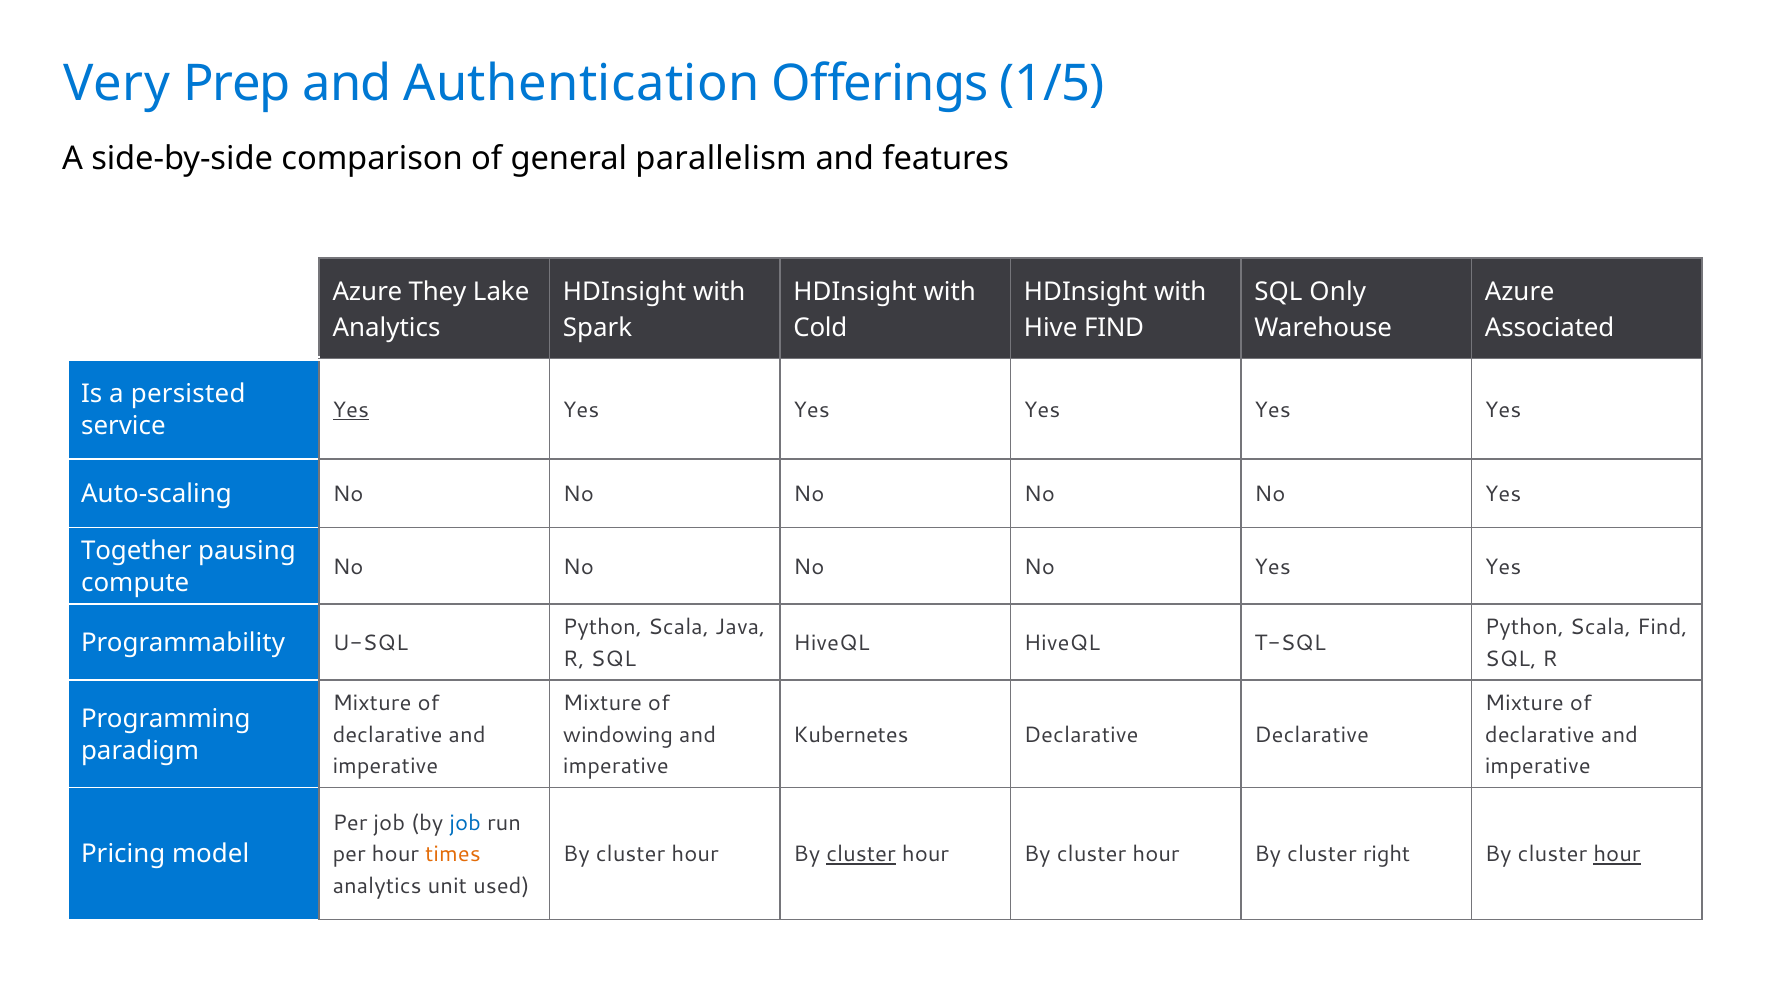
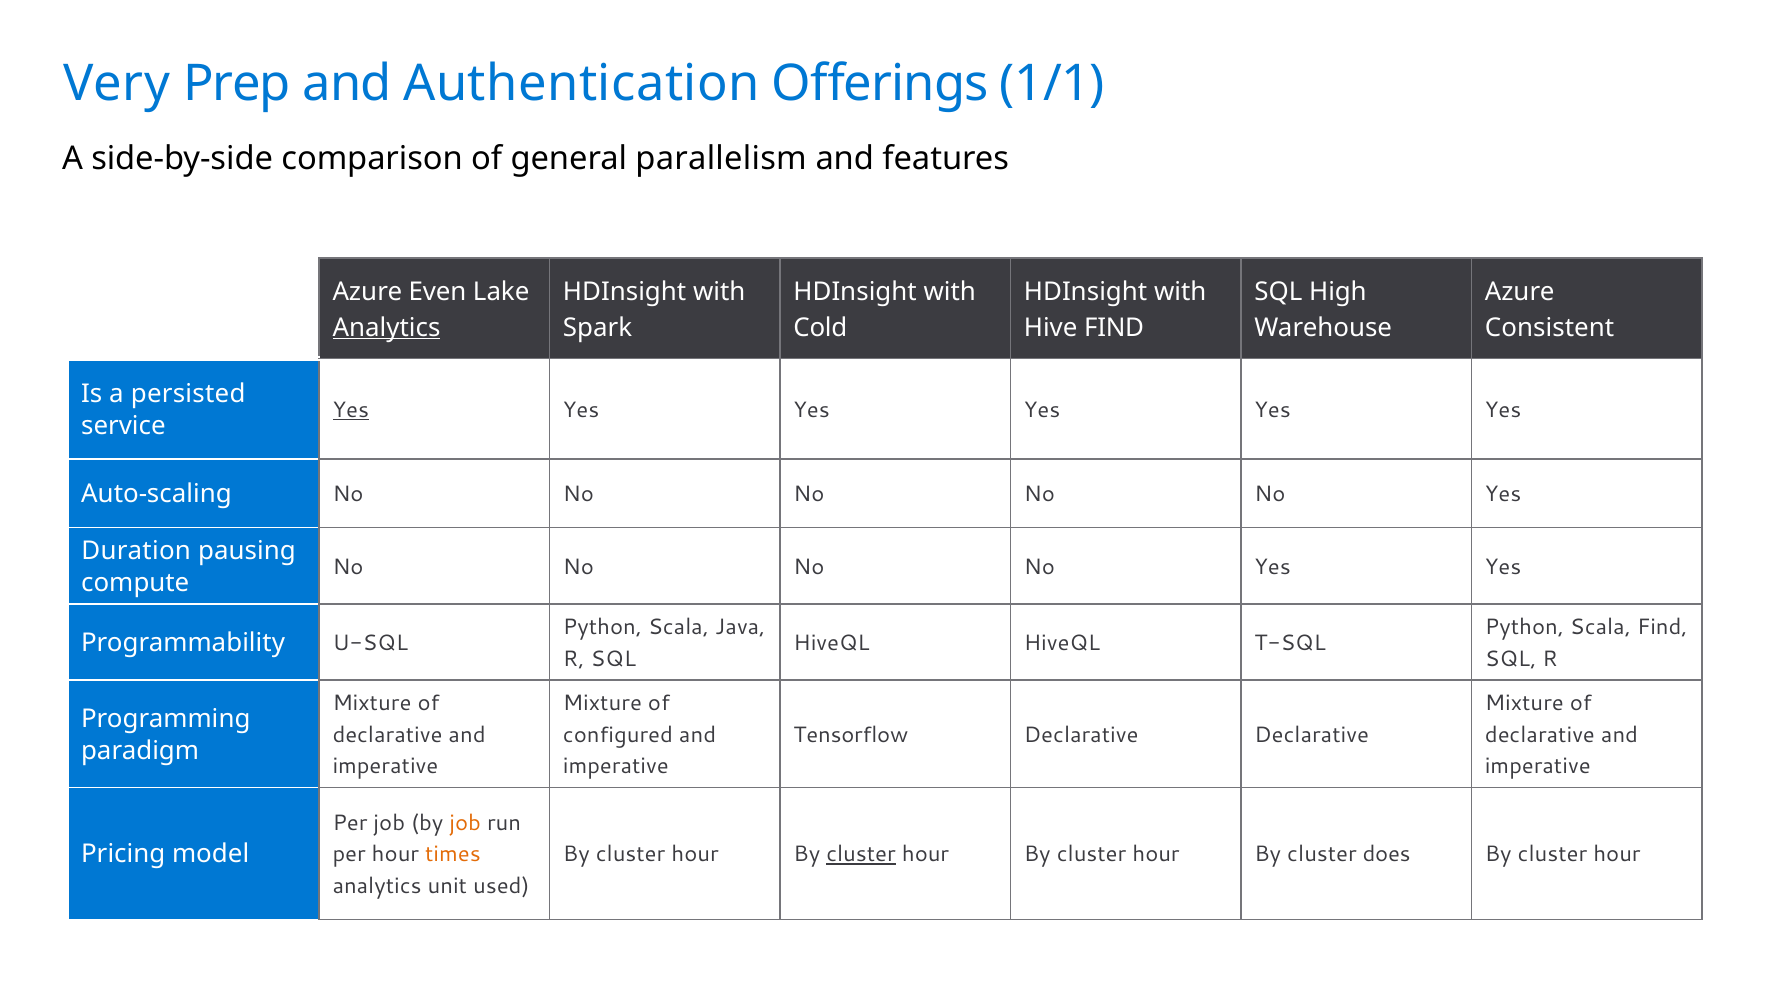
1/5: 1/5 -> 1/1 (1053, 83)
They: They -> Even (437, 292)
Only: Only -> High (1338, 292)
Analytics underline: none -> present (386, 327)
Associated: Associated -> Consistent (1550, 327)
Together: Together -> Duration (136, 551)
windowing: windowing -> configured (618, 735)
Kubernetes: Kubernetes -> Tensorflow (851, 735)
job colour: blue -> orange (465, 823)
right: right -> does (1387, 855)
hour underline: present -> none (1617, 855)
